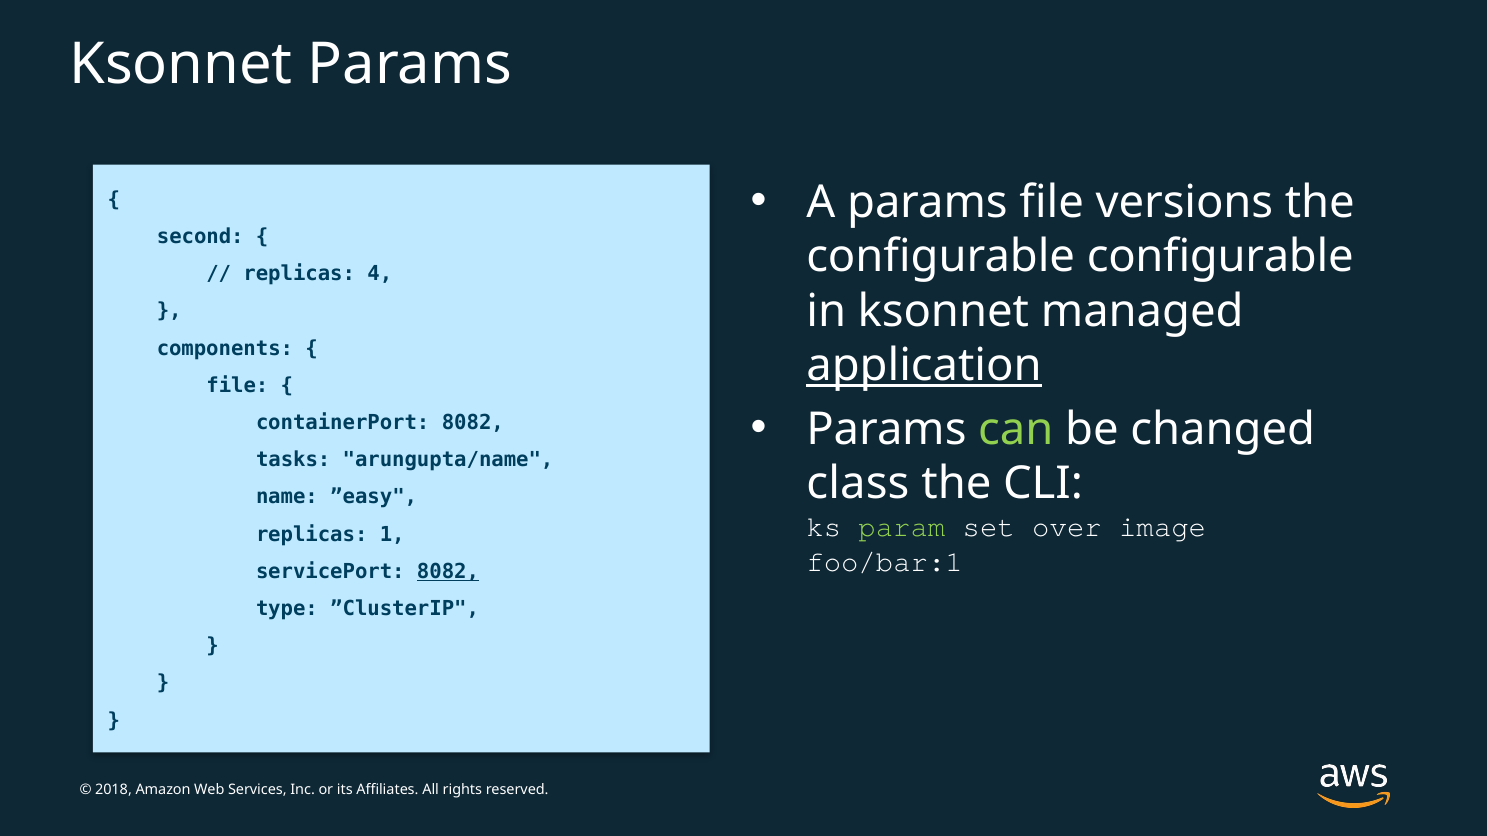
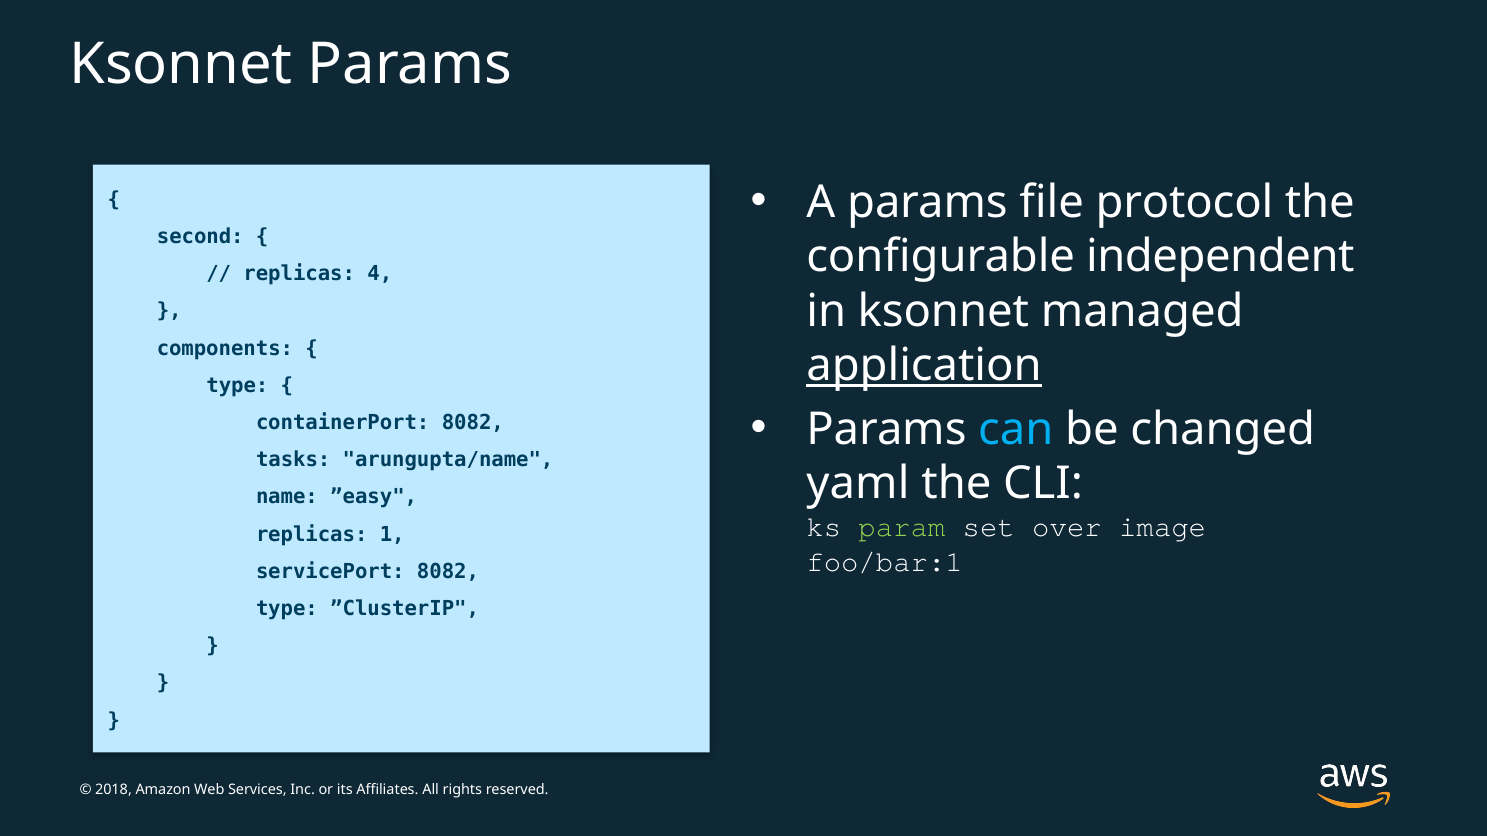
versions: versions -> protocol (1184, 203)
configurable configurable: configurable -> independent (1220, 257)
file: file -> type (237, 386)
can colour: light green -> light blue (1016, 430)
class: class -> yaml (858, 484)
8082 underline: present -> none (448, 572)
